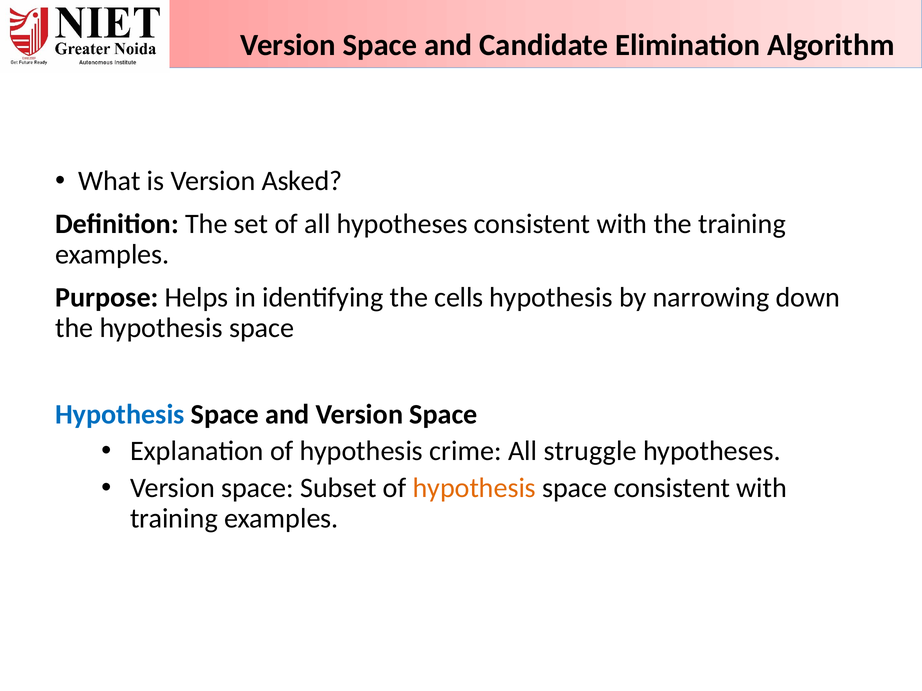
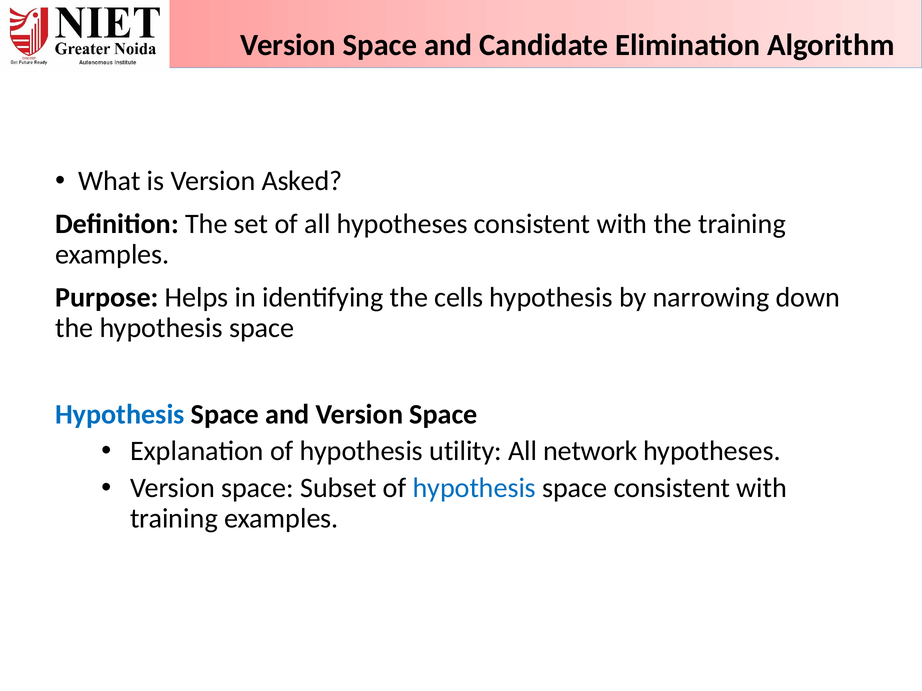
crime: crime -> utility (466, 451)
struggle: struggle -> network (590, 451)
hypothesis colour: orange -> blue (474, 488)
